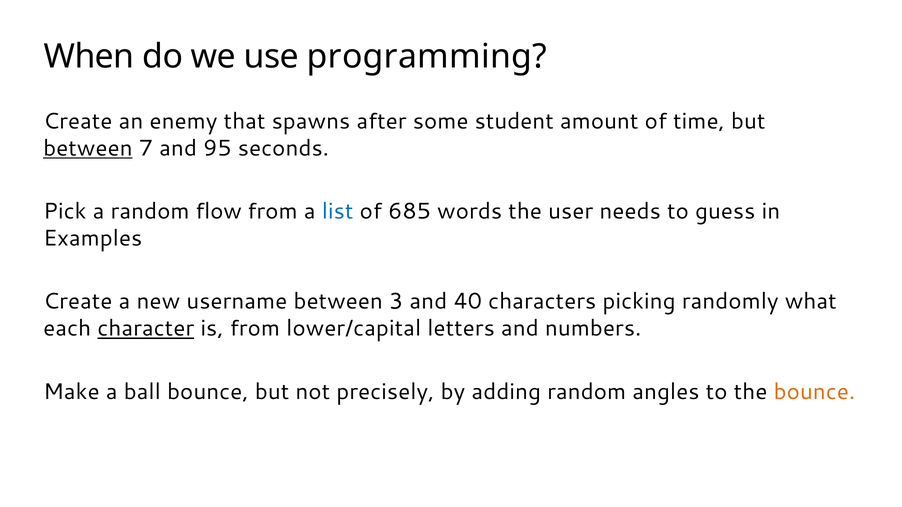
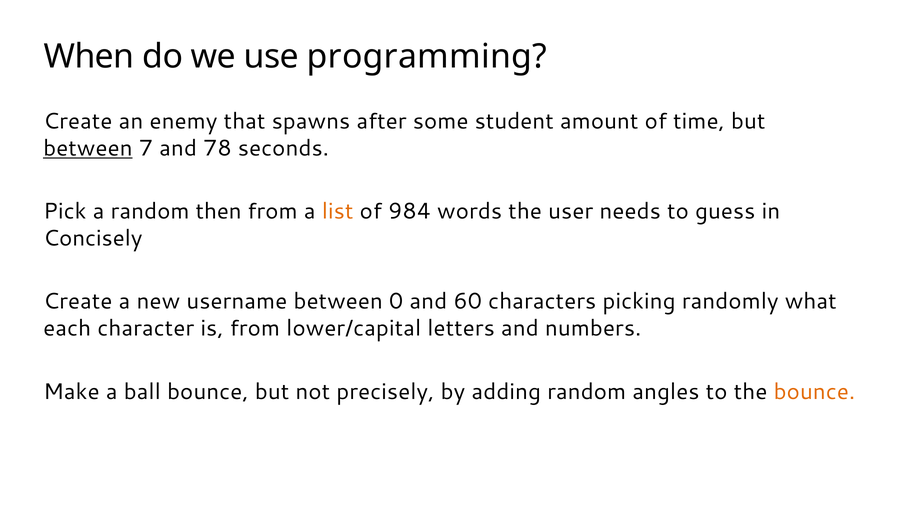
95: 95 -> 78 (217, 148)
flow: flow -> then (219, 212)
list colour: blue -> orange (338, 212)
685: 685 -> 984 (410, 212)
Examples: Examples -> Concisely (93, 239)
3: 3 -> 0 (396, 302)
40: 40 -> 60 (468, 302)
character underline: present -> none (146, 329)
